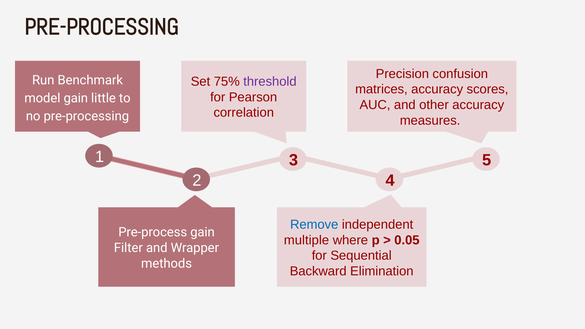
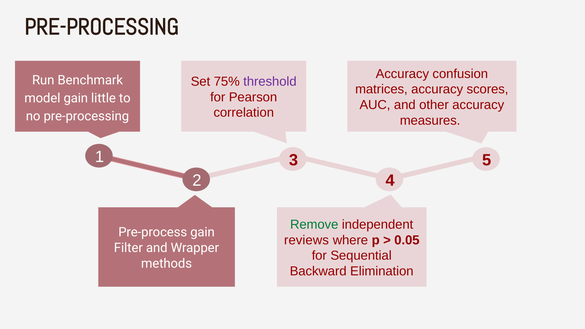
Precision: Precision -> Accuracy (402, 74)
Remove colour: blue -> green (314, 225)
multiple: multiple -> reviews (306, 240)
